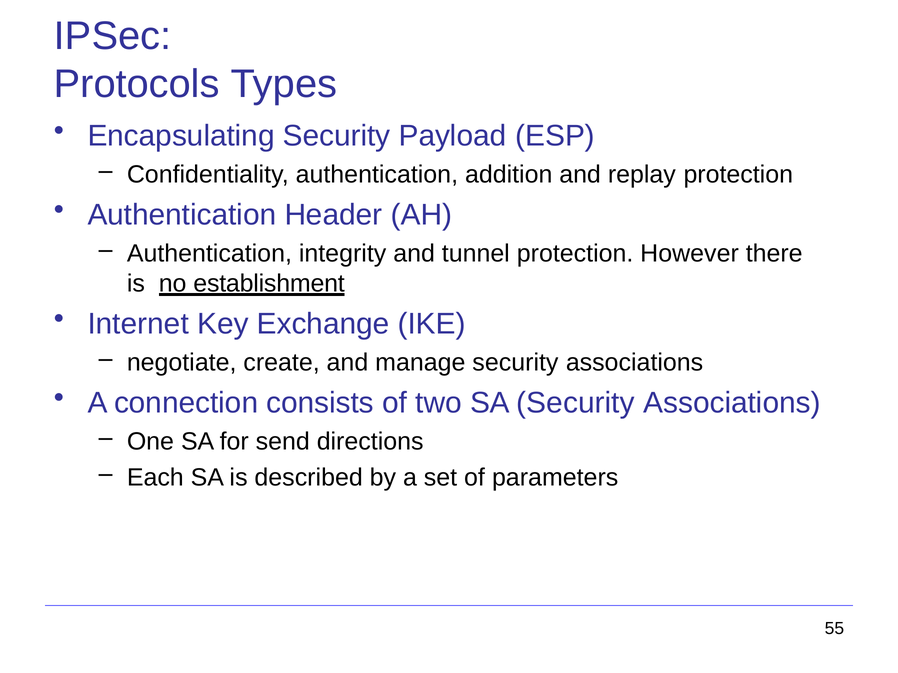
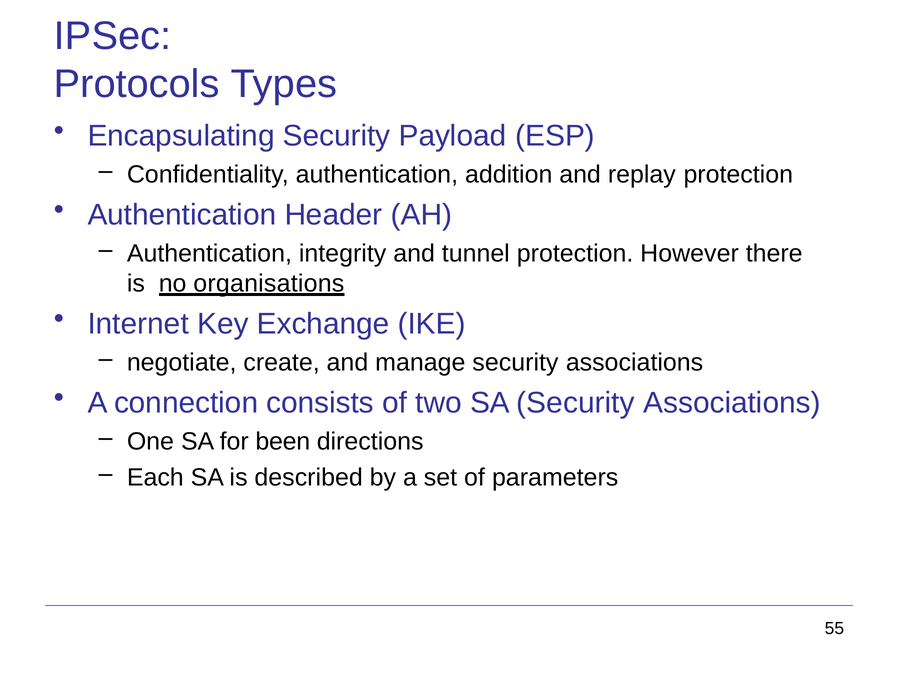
establishment: establishment -> organisations (269, 284)
send: send -> been (283, 442)
